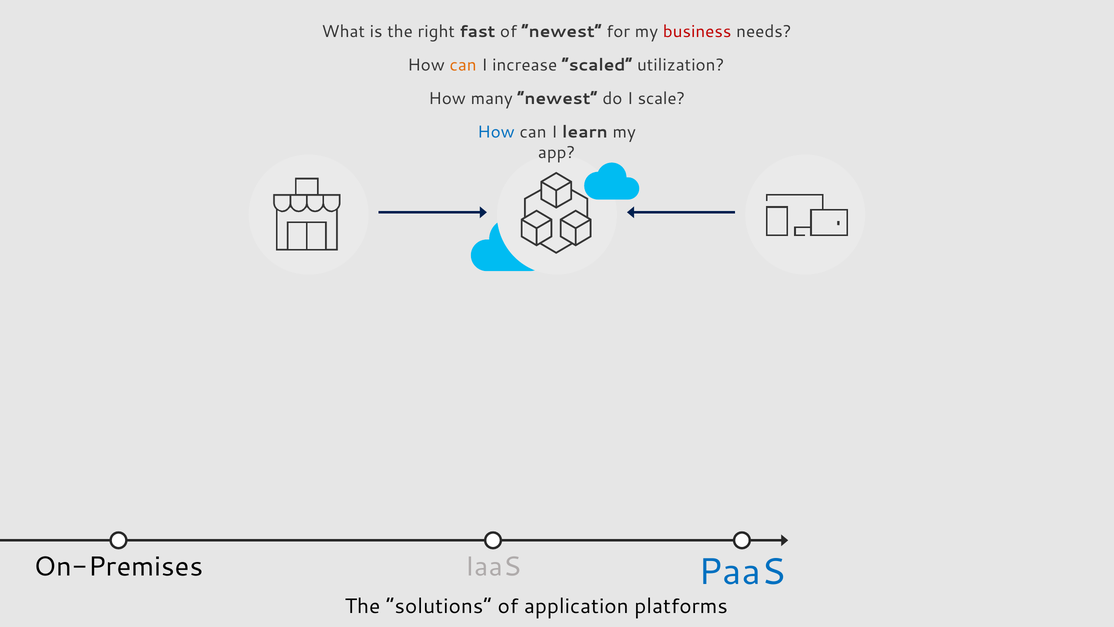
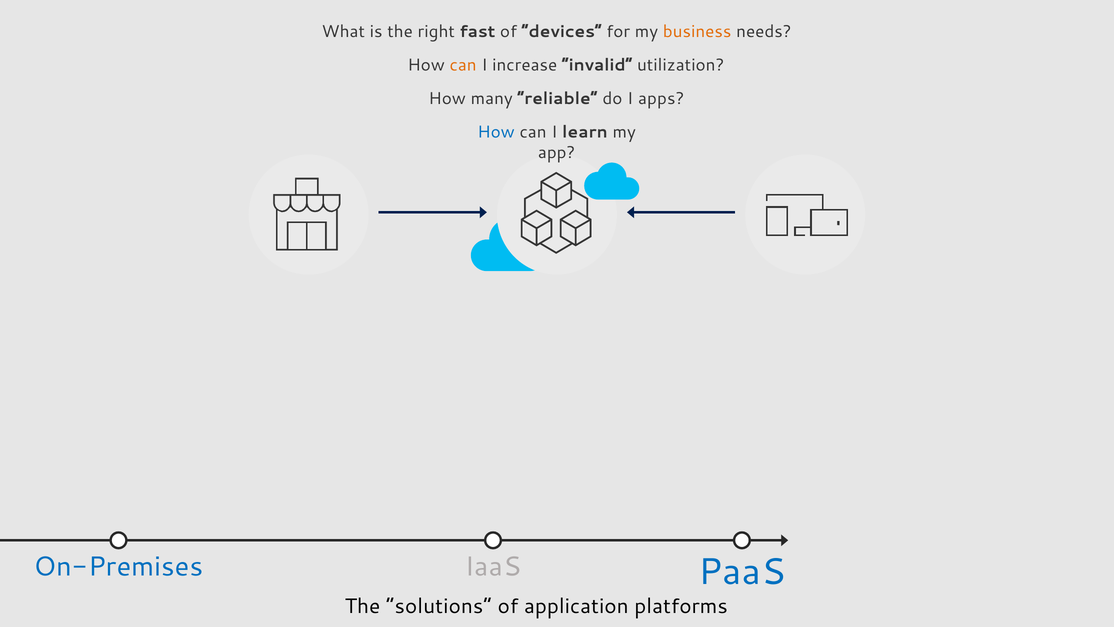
of newest: newest -> devices (562, 32)
business colour: red -> orange (697, 32)
scaled: scaled -> invalid (597, 65)
many newest: newest -> reliable (558, 99)
scale: scale -> apps (661, 99)
On-Premises colour: black -> blue (118, 566)
